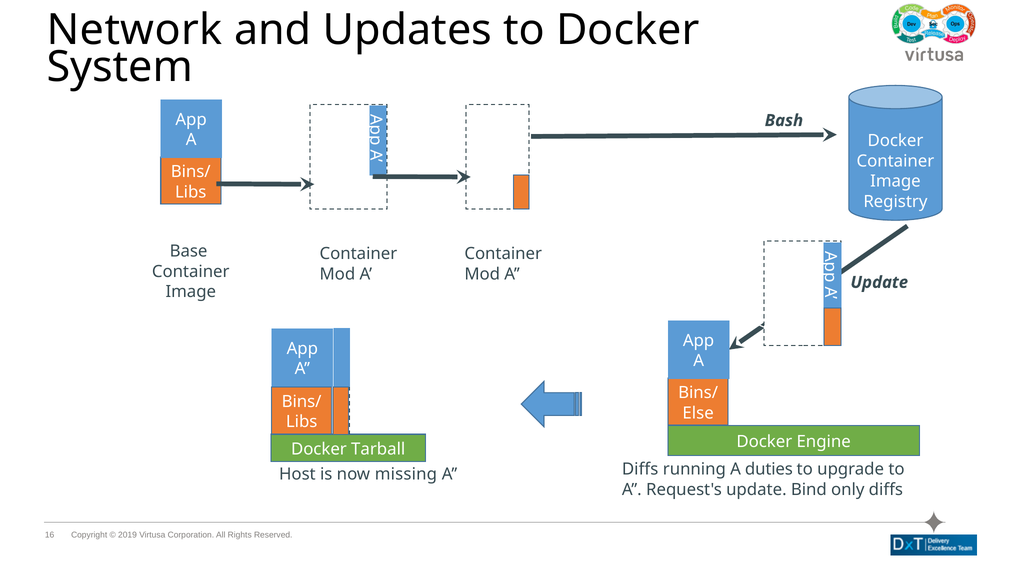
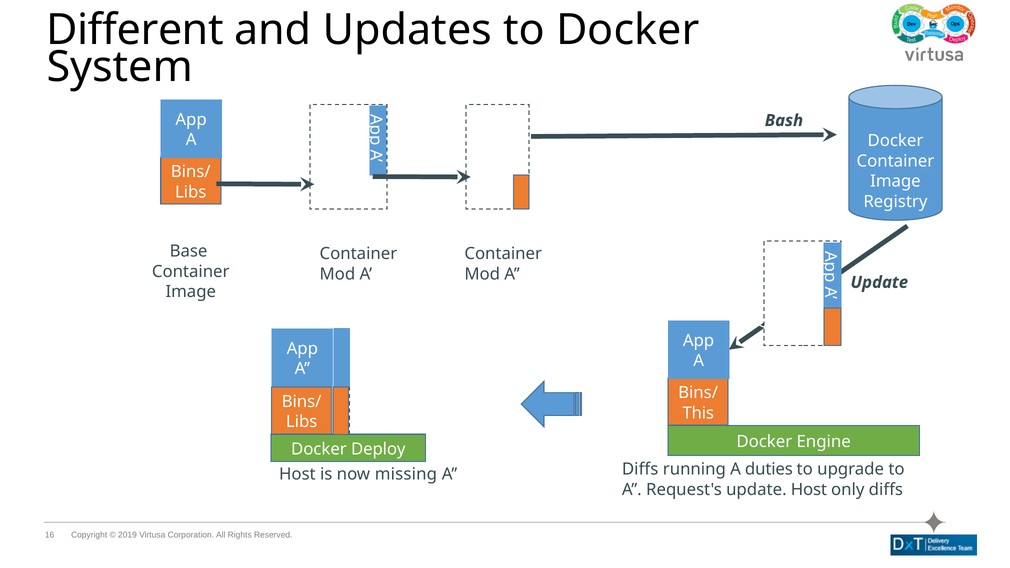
Network: Network -> Different (135, 30)
Else: Else -> This (698, 413)
Tarball: Tarball -> Deploy (378, 449)
update Bind: Bind -> Host (809, 490)
